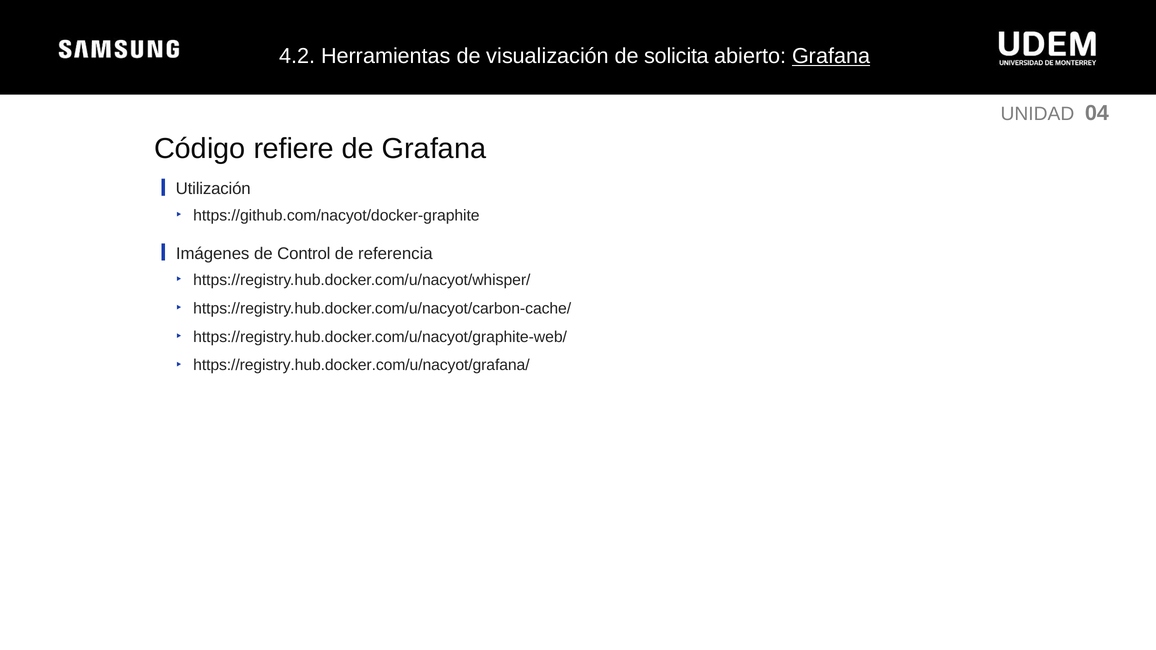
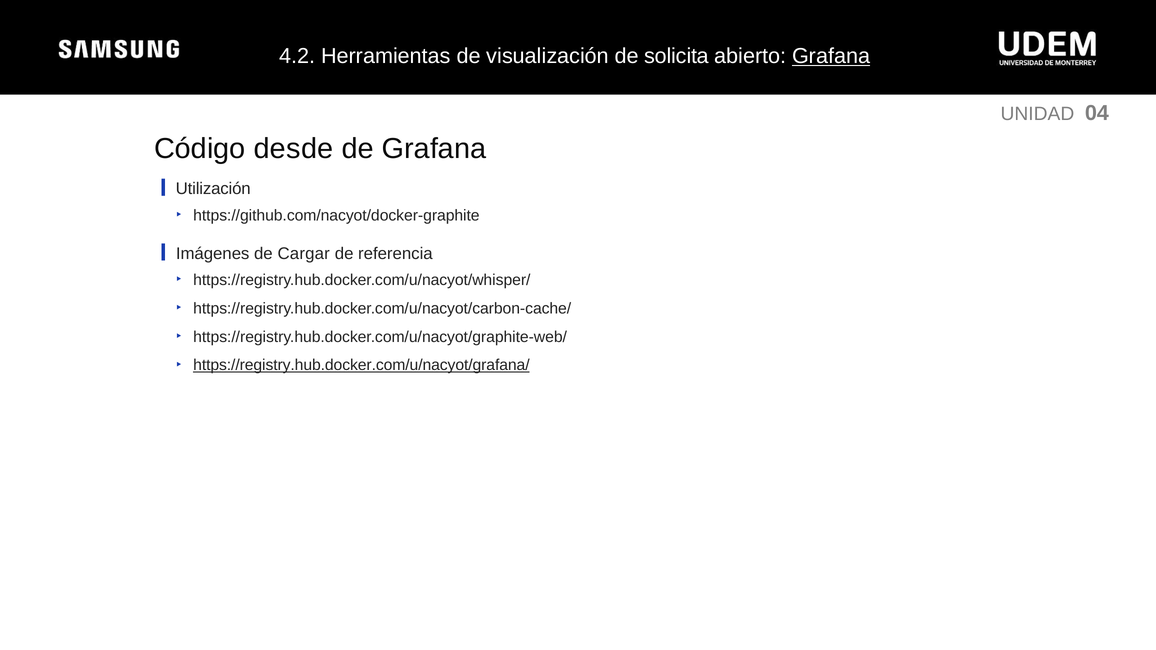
refiere: refiere -> desde (294, 149)
Control: Control -> Cargar (304, 254)
https://registry.hub.docker.com/u/nacyot/grafana/ underline: none -> present (361, 365)
